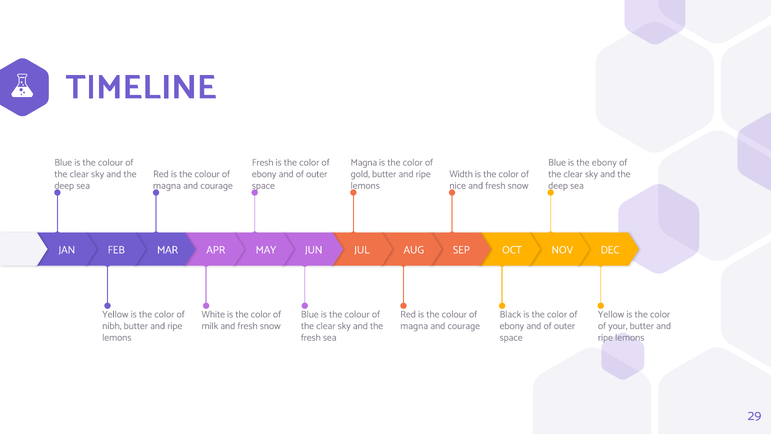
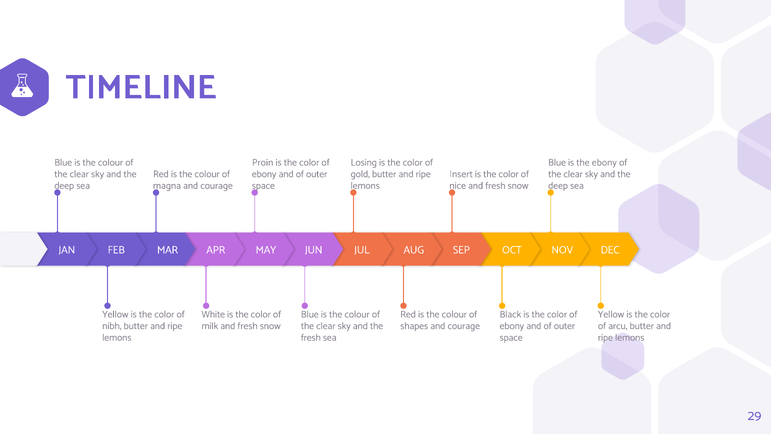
Fresh: Fresh -> Proin (263, 162)
Magna: Magna -> Losing (364, 162)
Width: Width -> Insert (461, 174)
magna: magna -> shapes (414, 326)
your: your -> arcu (618, 326)
